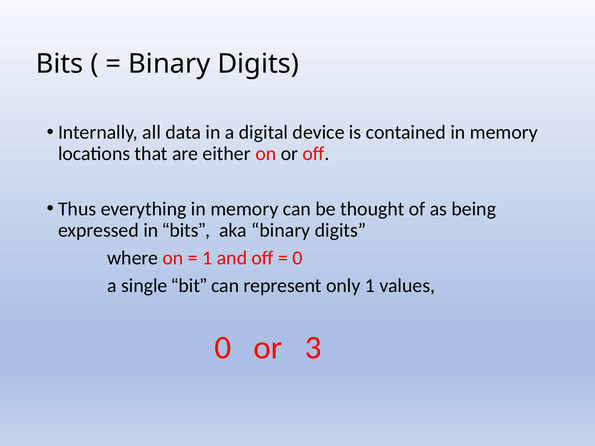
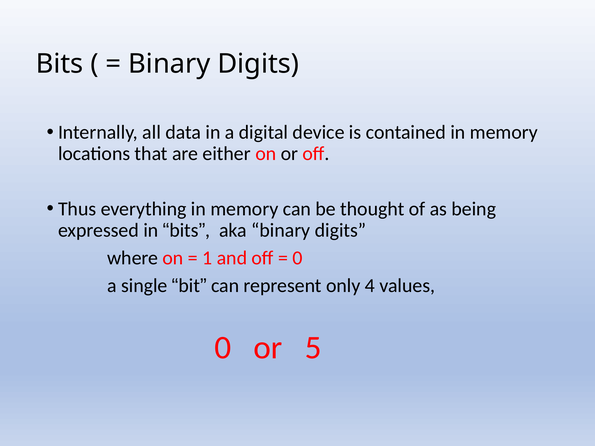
only 1: 1 -> 4 (370, 286)
3: 3 -> 5 (313, 348)
